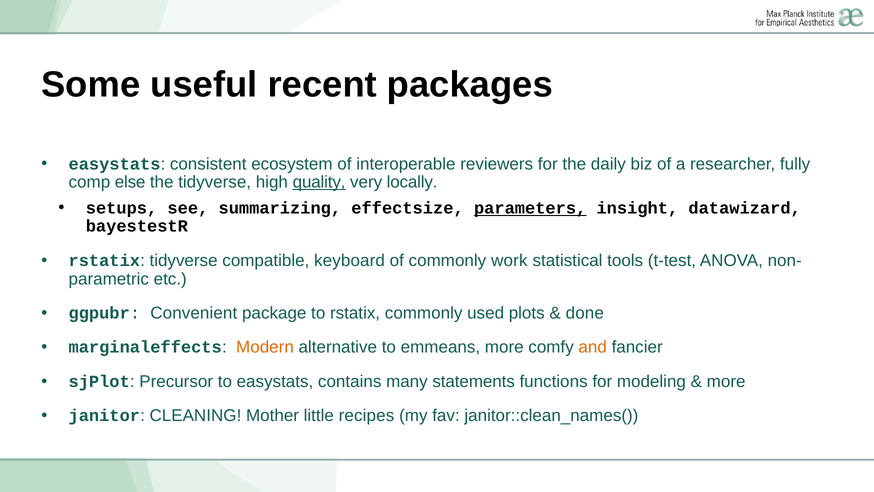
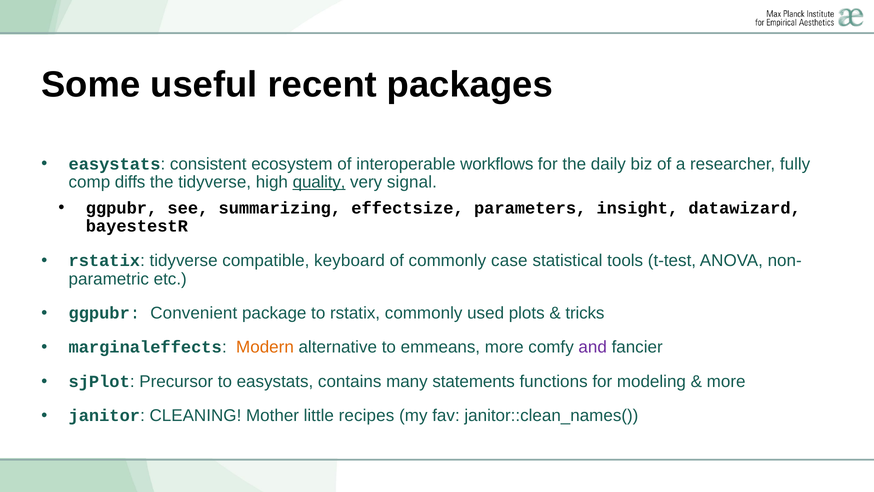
reviewers: reviewers -> workflows (497, 164)
else: else -> diffs (130, 182)
locally: locally -> signal (412, 182)
setups: setups -> ggpubr (122, 208)
parameters underline: present -> none (530, 208)
work: work -> case (509, 260)
done: done -> tricks (585, 313)
and colour: orange -> purple (593, 347)
